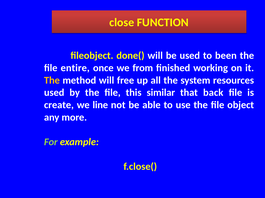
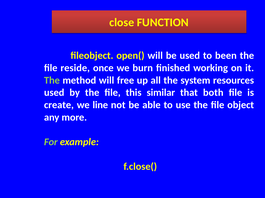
done(: done( -> open( (130, 56)
entire: entire -> reside (75, 68)
from: from -> burn (143, 68)
The colour: yellow -> light green (52, 81)
back: back -> both (213, 93)
